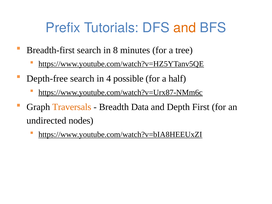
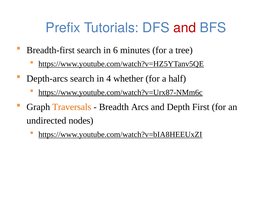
and colour: orange -> red (185, 28)
8: 8 -> 6 (115, 50)
Depth-free: Depth-free -> Depth-arcs (47, 79)
possible: possible -> whether (128, 79)
Data: Data -> Arcs (140, 107)
